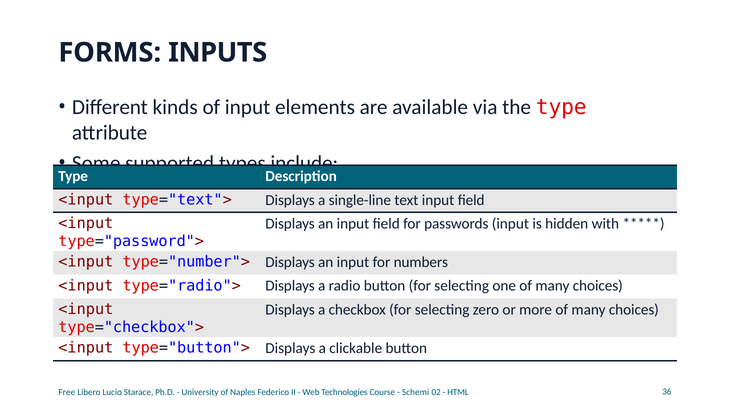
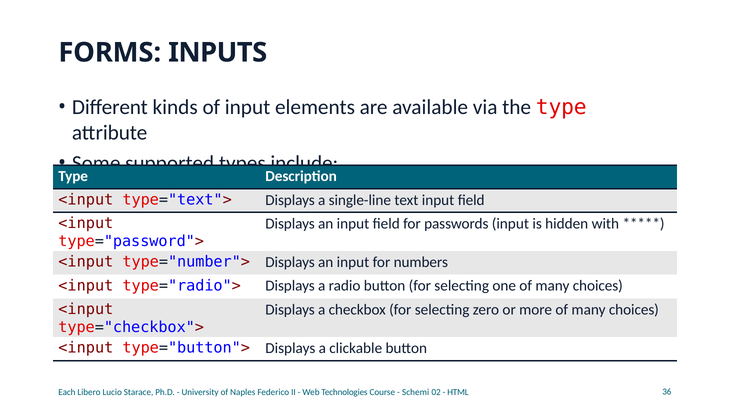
Free: Free -> Each (67, 392)
